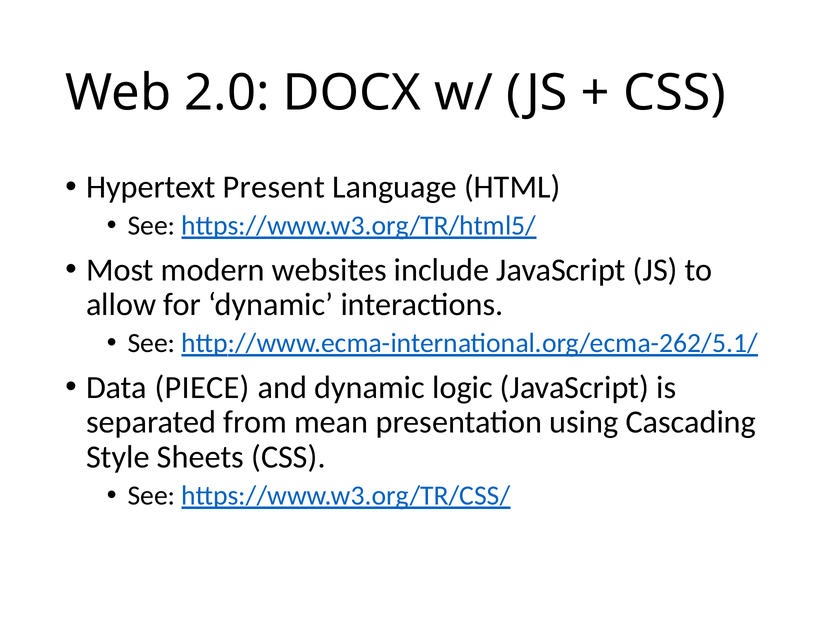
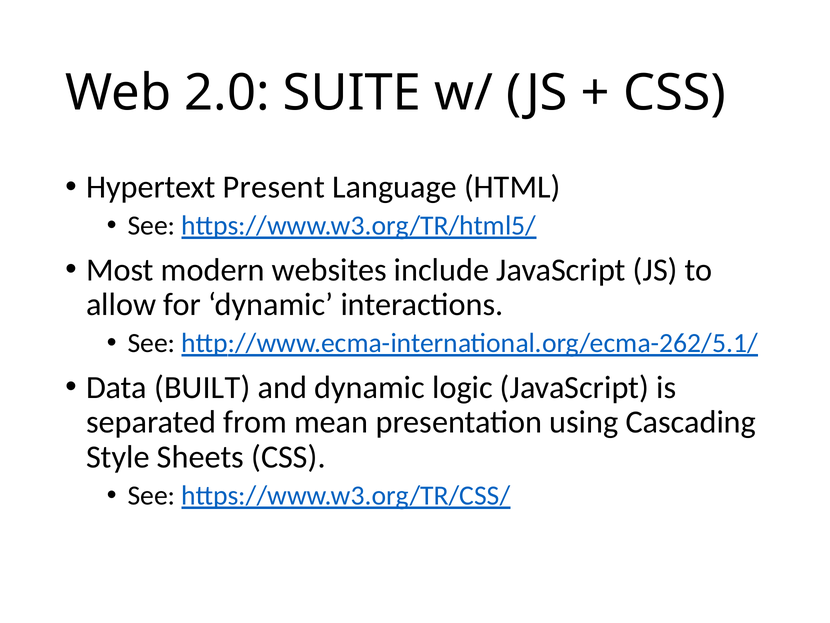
DOCX: DOCX -> SUITE (352, 93)
PIECE: PIECE -> BUILT (202, 387)
